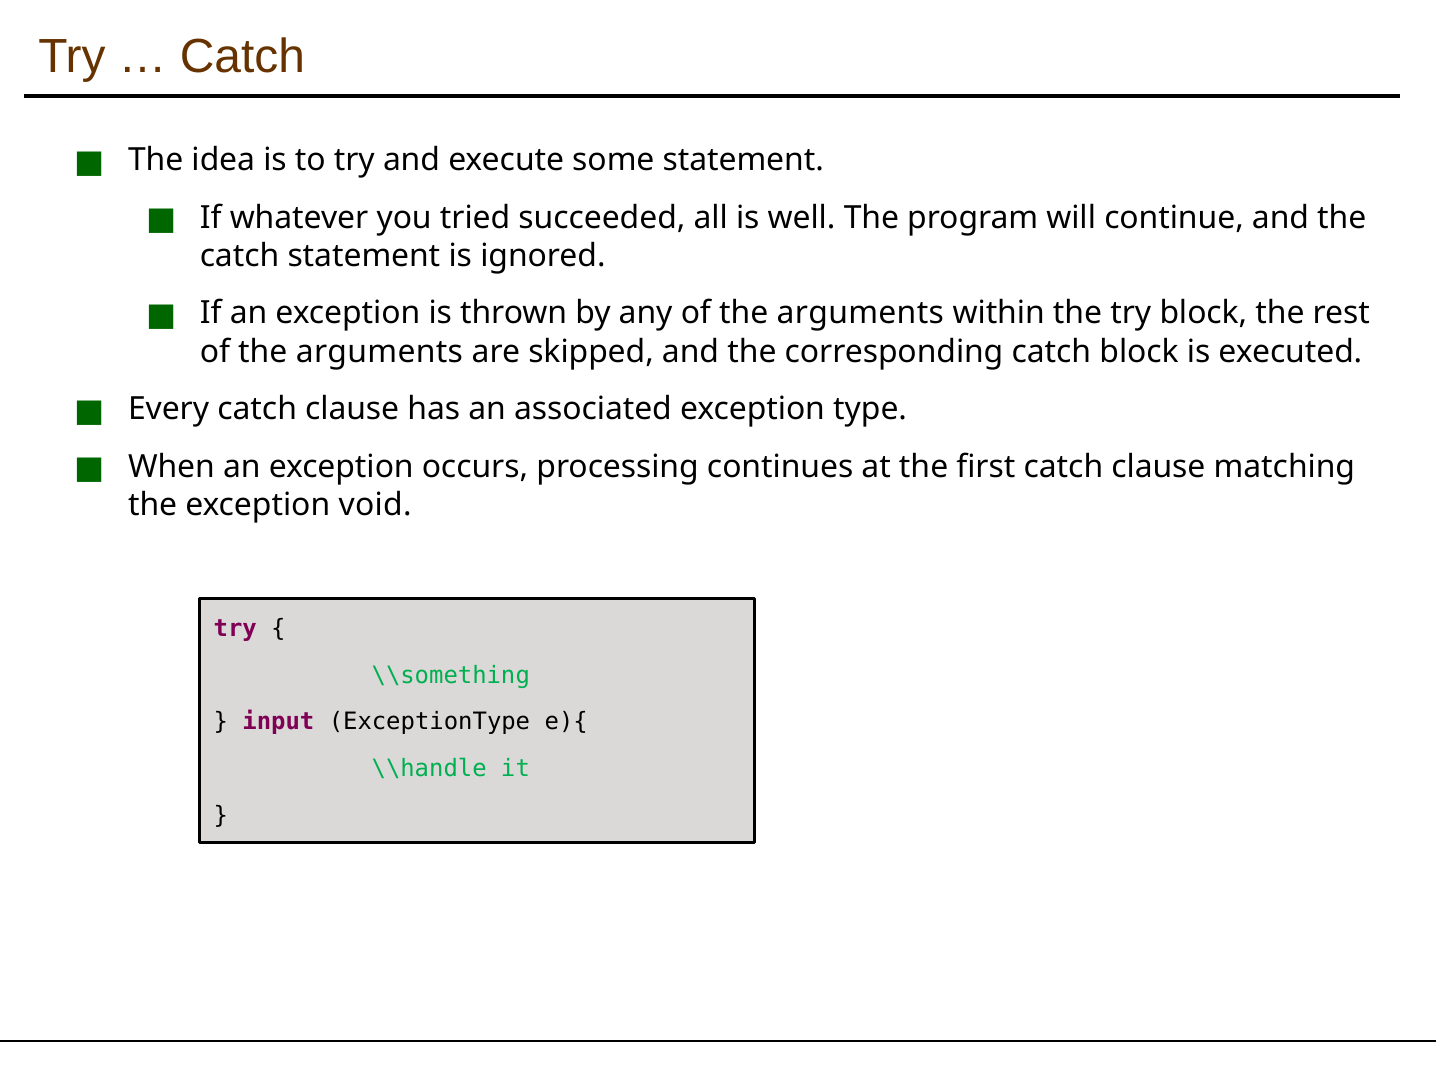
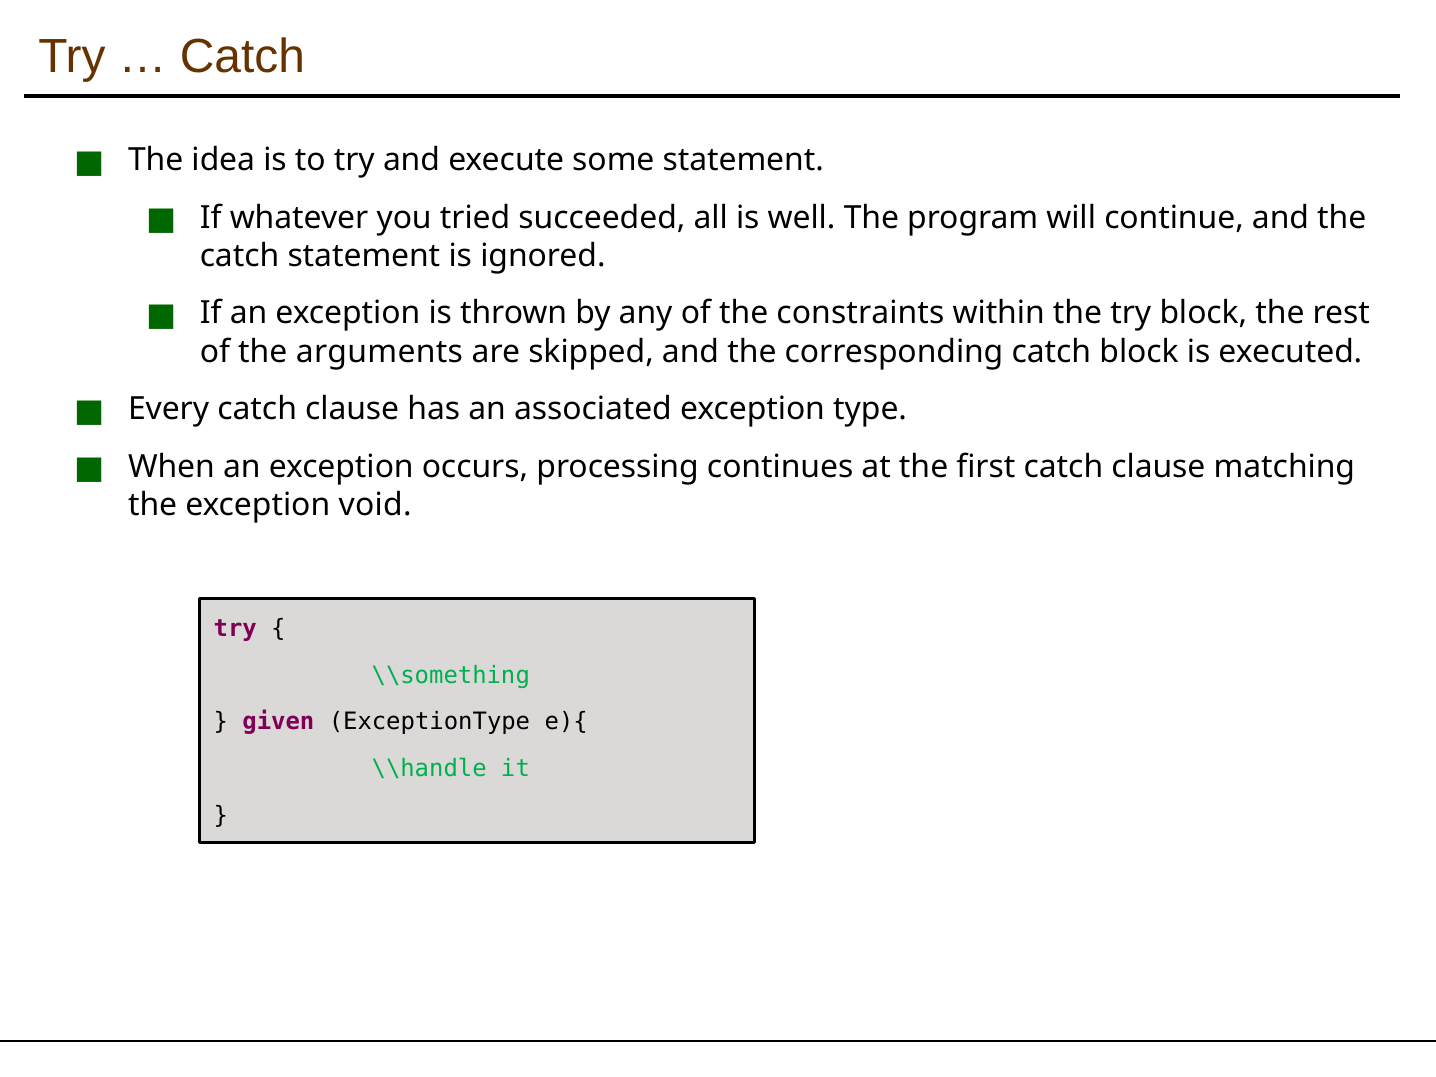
any of the arguments: arguments -> constraints (860, 313)
input: input -> given (278, 722)
